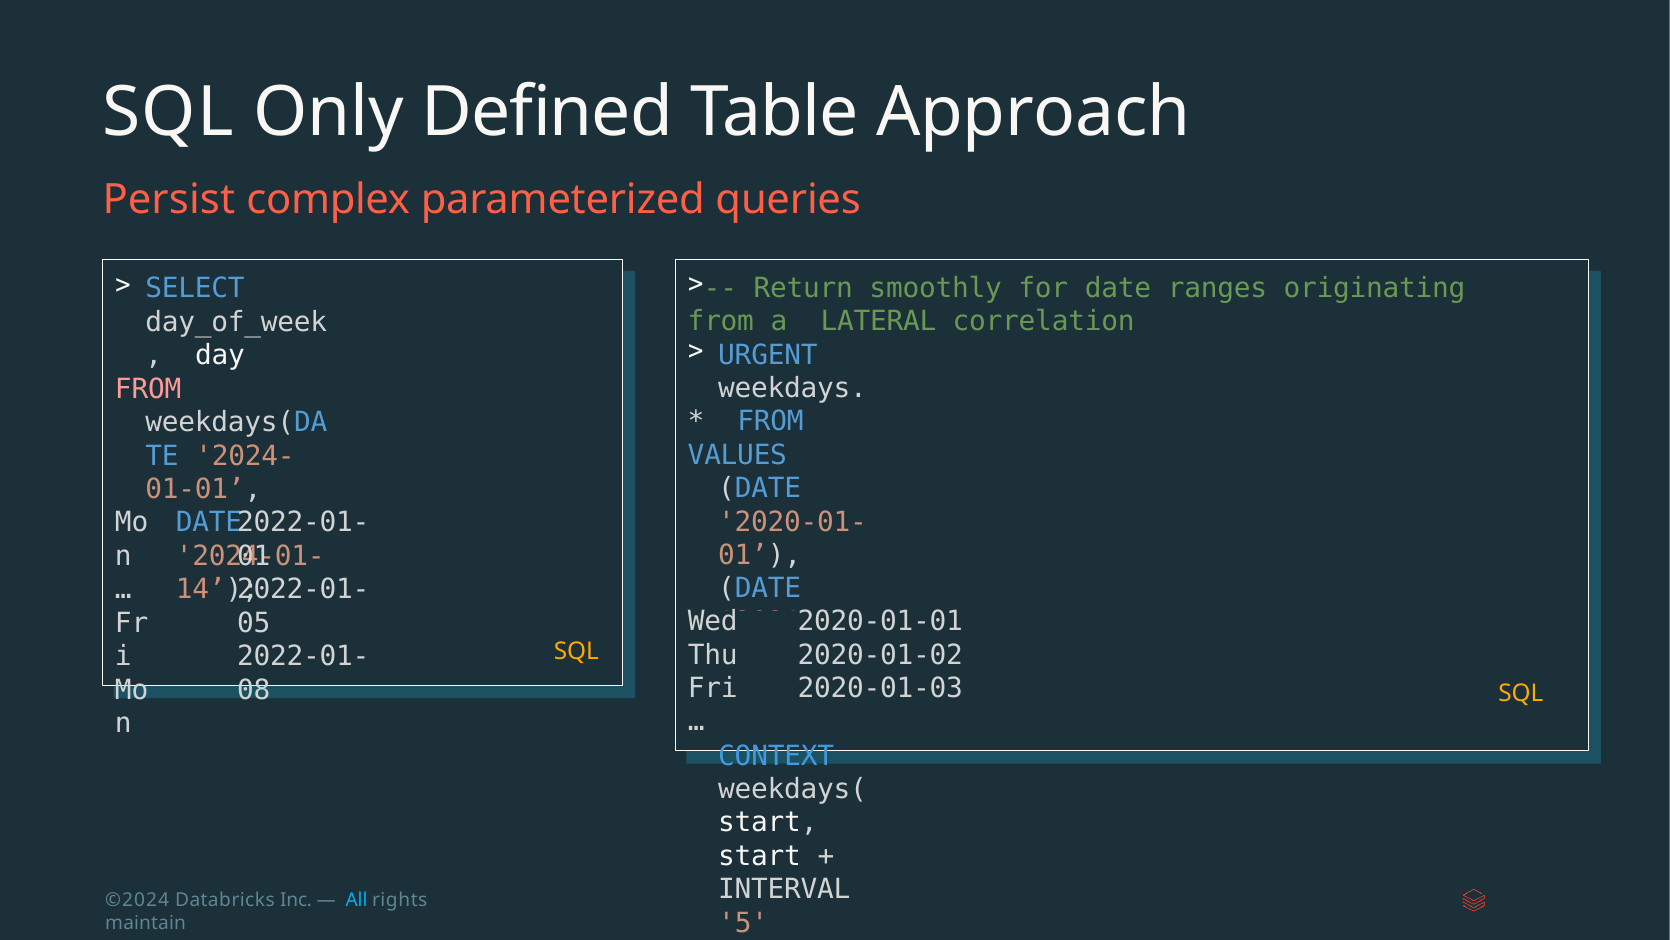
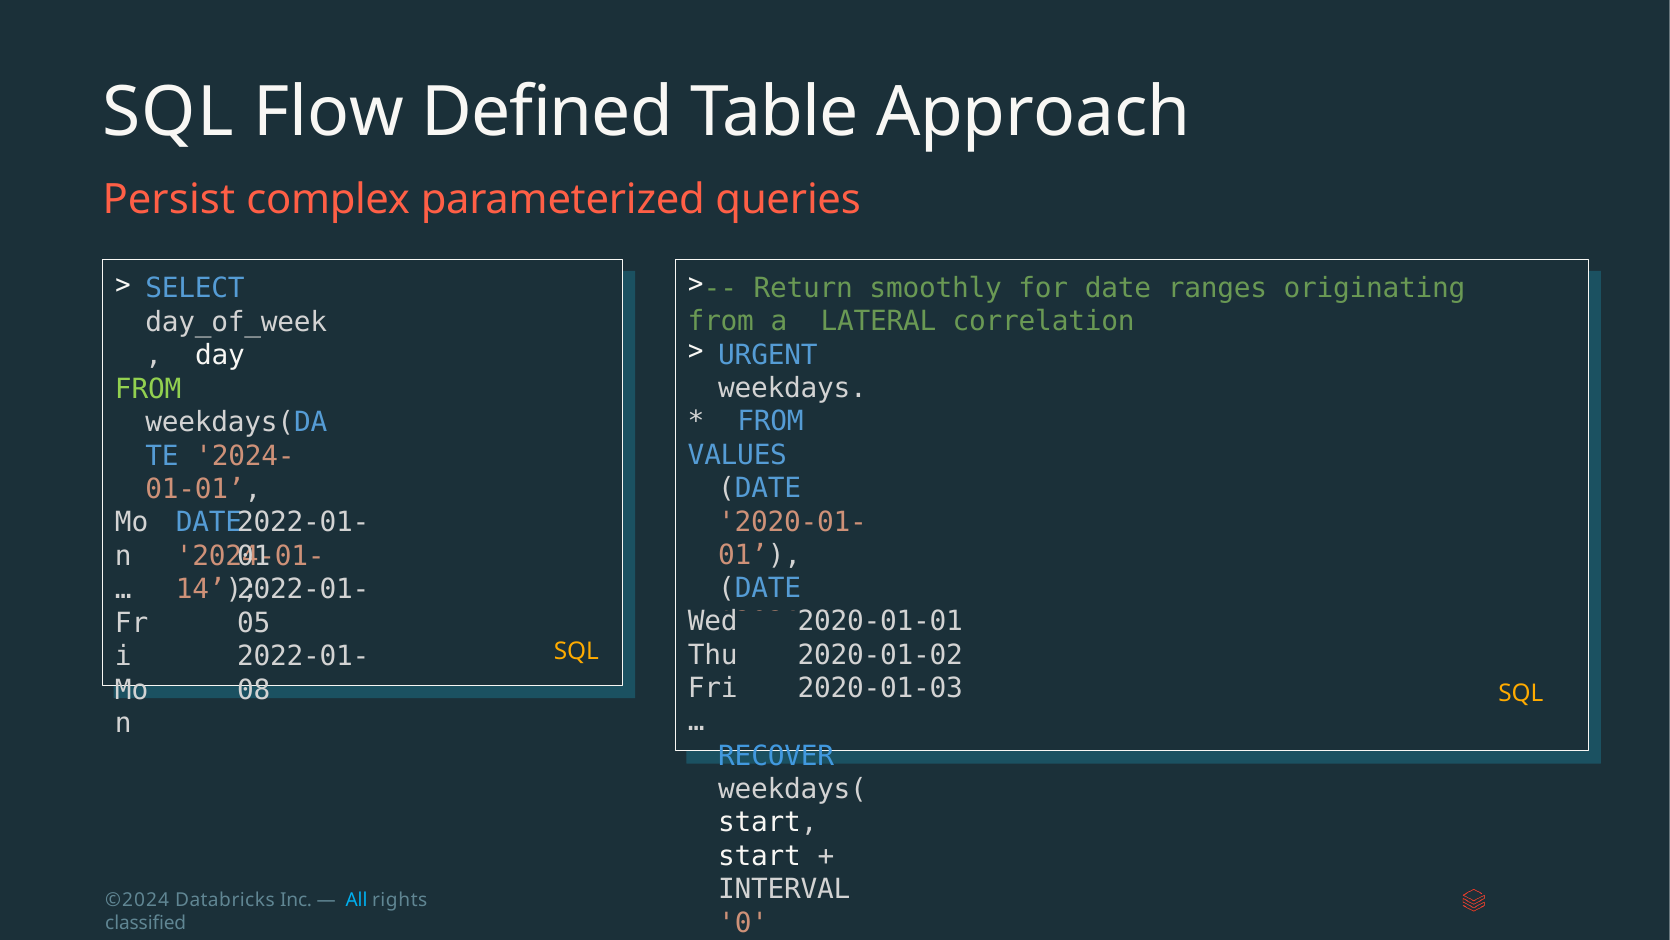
Only: Only -> Flow (329, 112)
FROM colour: pink -> light green (148, 389)
CONTEXT: CONTEXT -> RECOVER (776, 755)
5: 5 -> 0 (743, 922)
maintain: maintain -> classified (146, 922)
